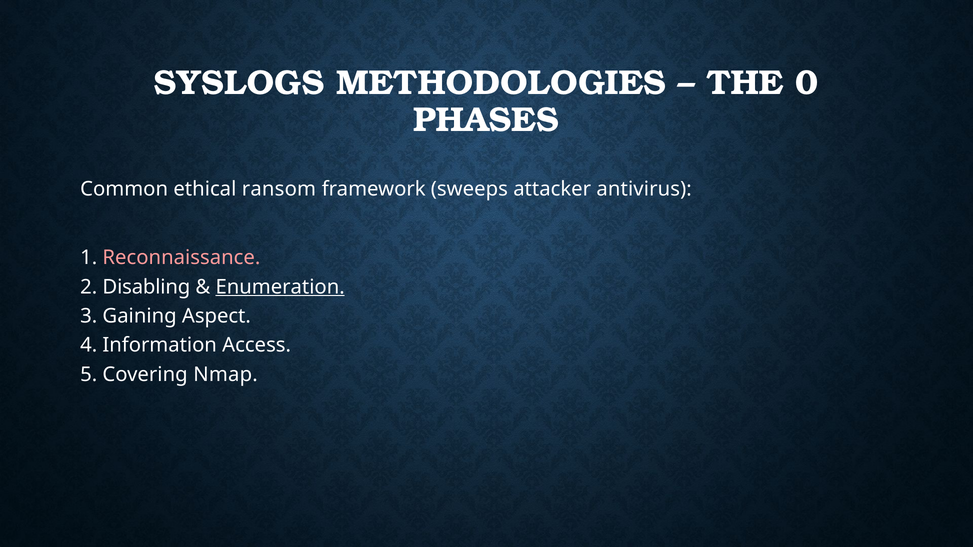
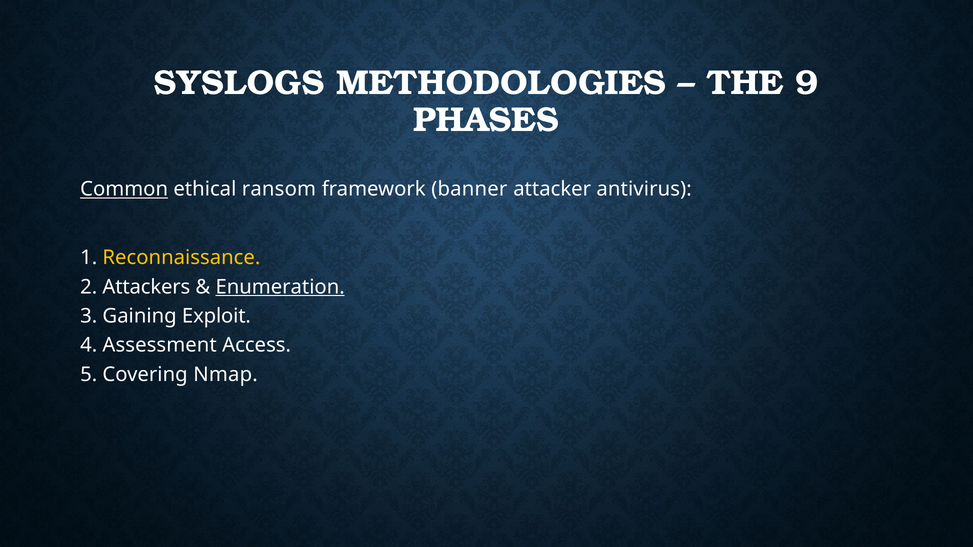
0: 0 -> 9 (807, 83)
Common underline: none -> present (124, 189)
sweeps: sweeps -> banner (469, 189)
Reconnaissance colour: pink -> yellow (181, 258)
Disabling: Disabling -> Attackers (146, 287)
Aspect: Aspect -> Exploit (216, 316)
Information: Information -> Assessment (160, 345)
